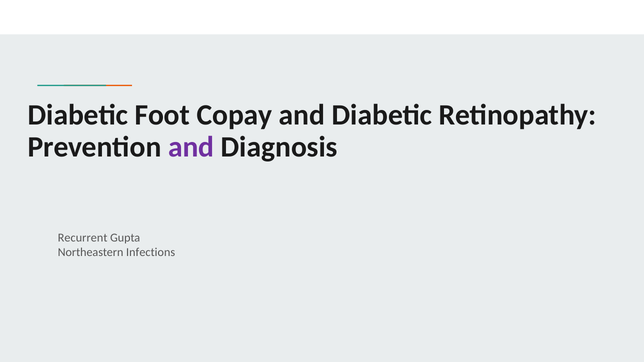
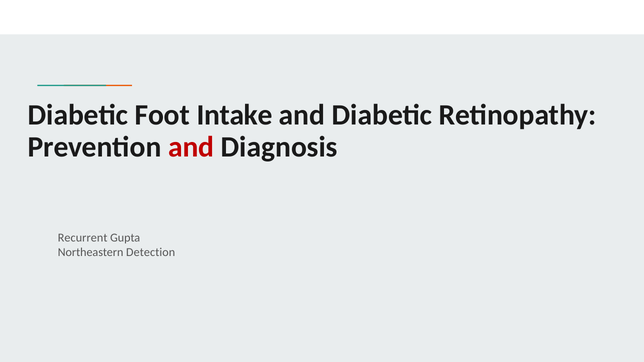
Copay: Copay -> Intake (235, 115)
and colour: purple -> red (191, 147)
Infections: Infections -> Detection (151, 252)
